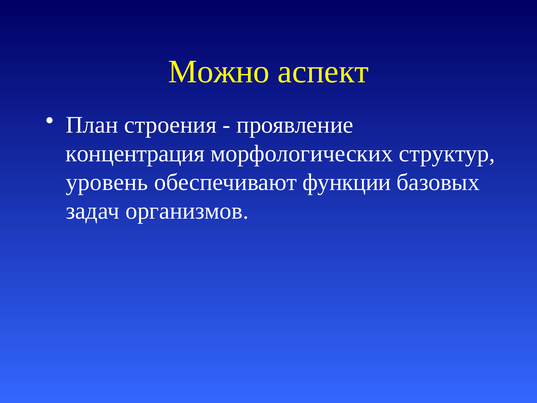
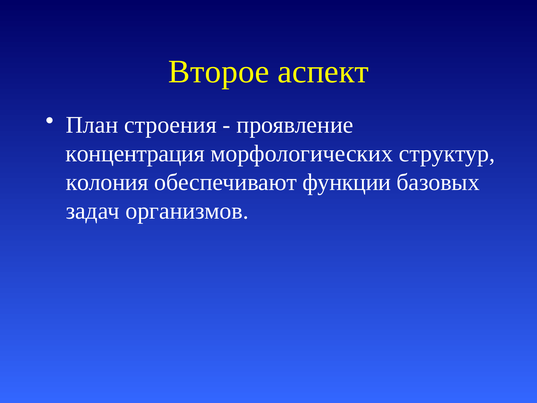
Можно: Можно -> Второе (219, 72)
уровень: уровень -> колония (107, 182)
